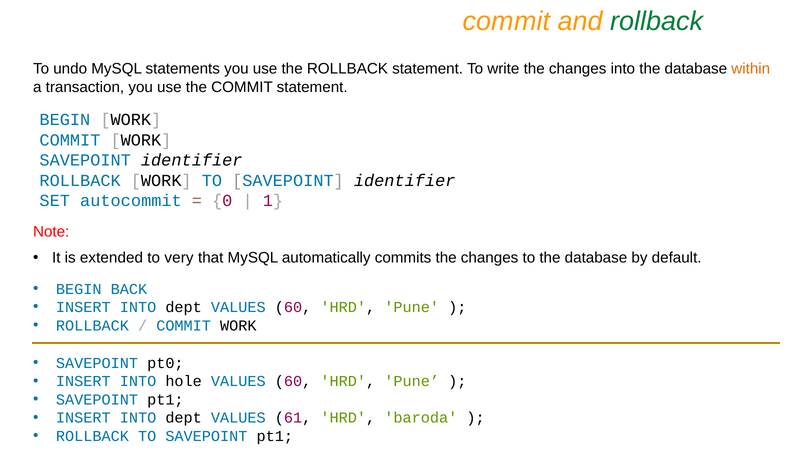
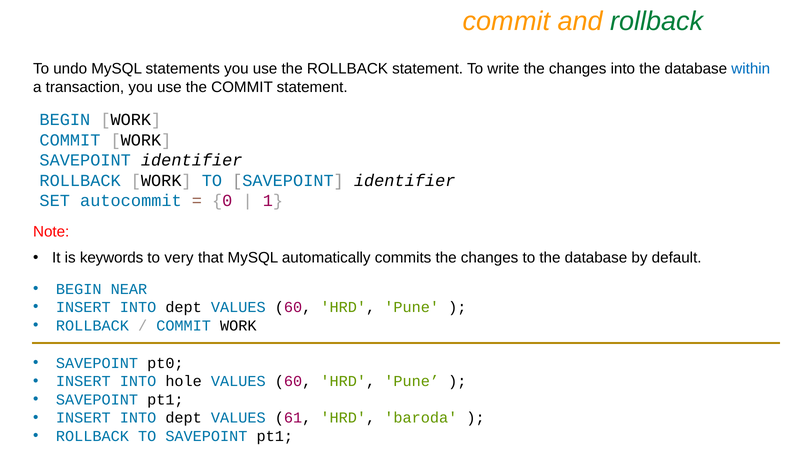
within colour: orange -> blue (751, 69)
extended: extended -> keywords (112, 258)
BACK: BACK -> NEAR (129, 289)
